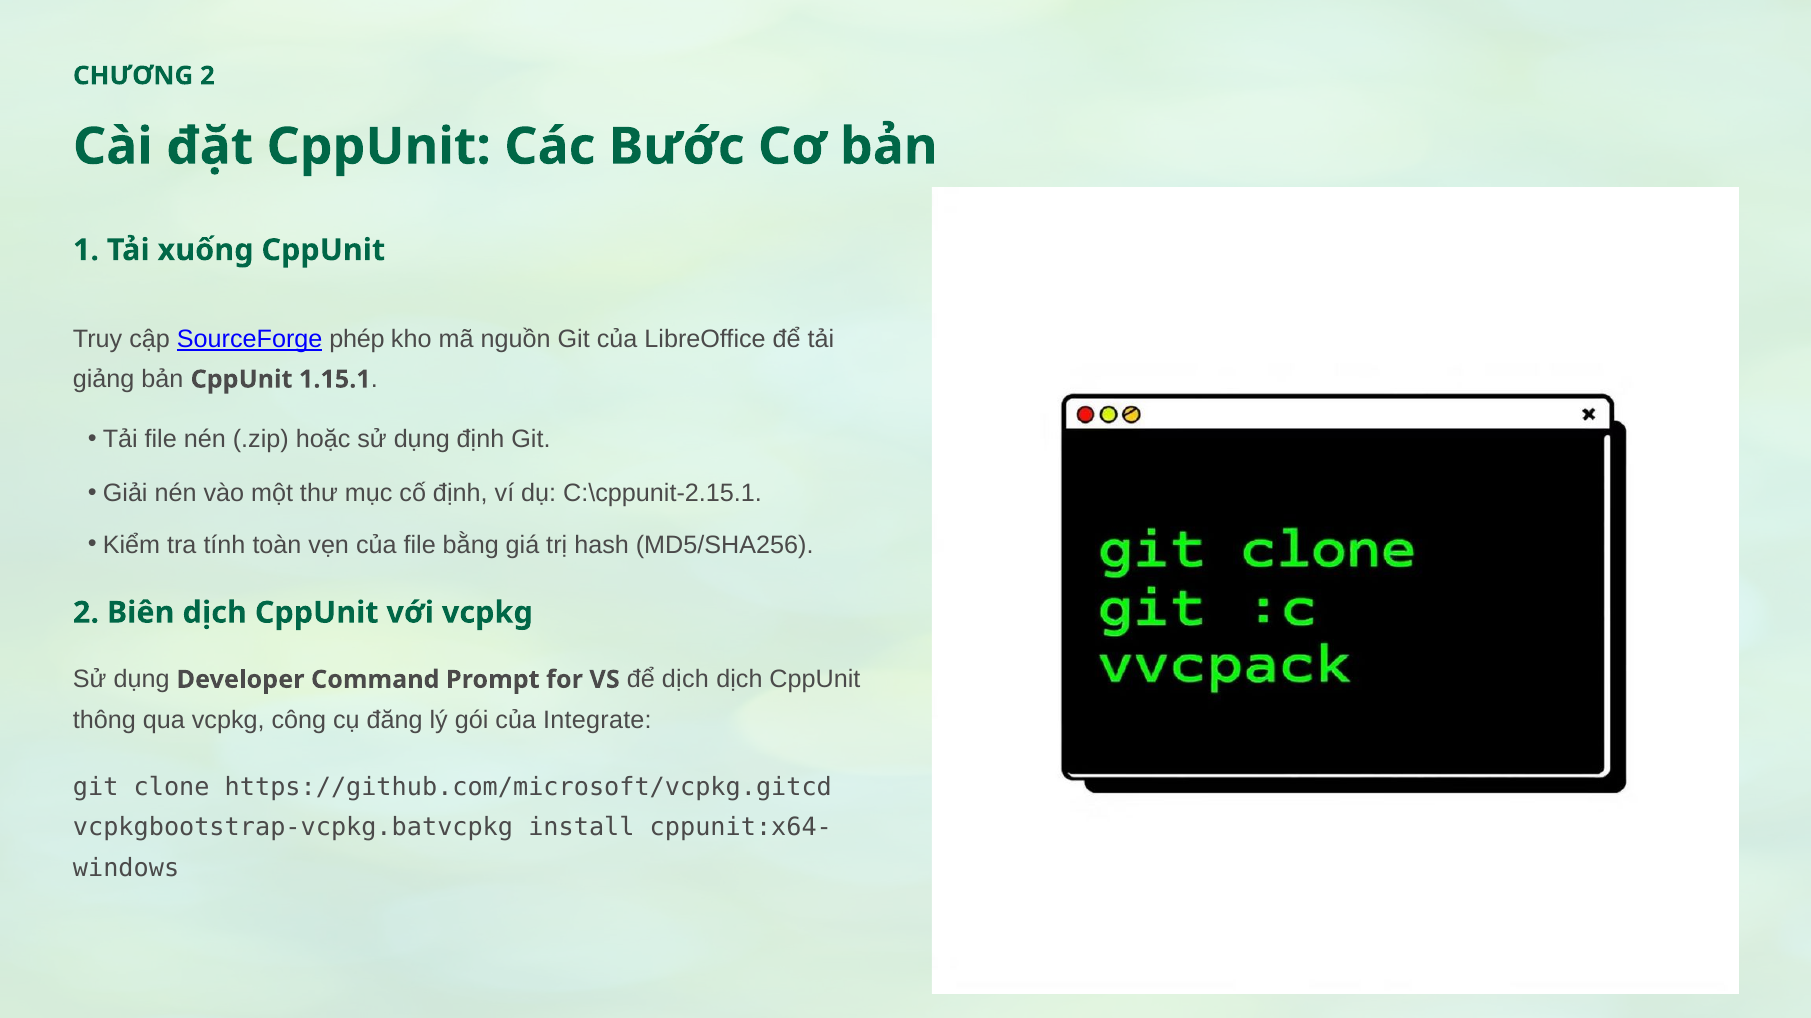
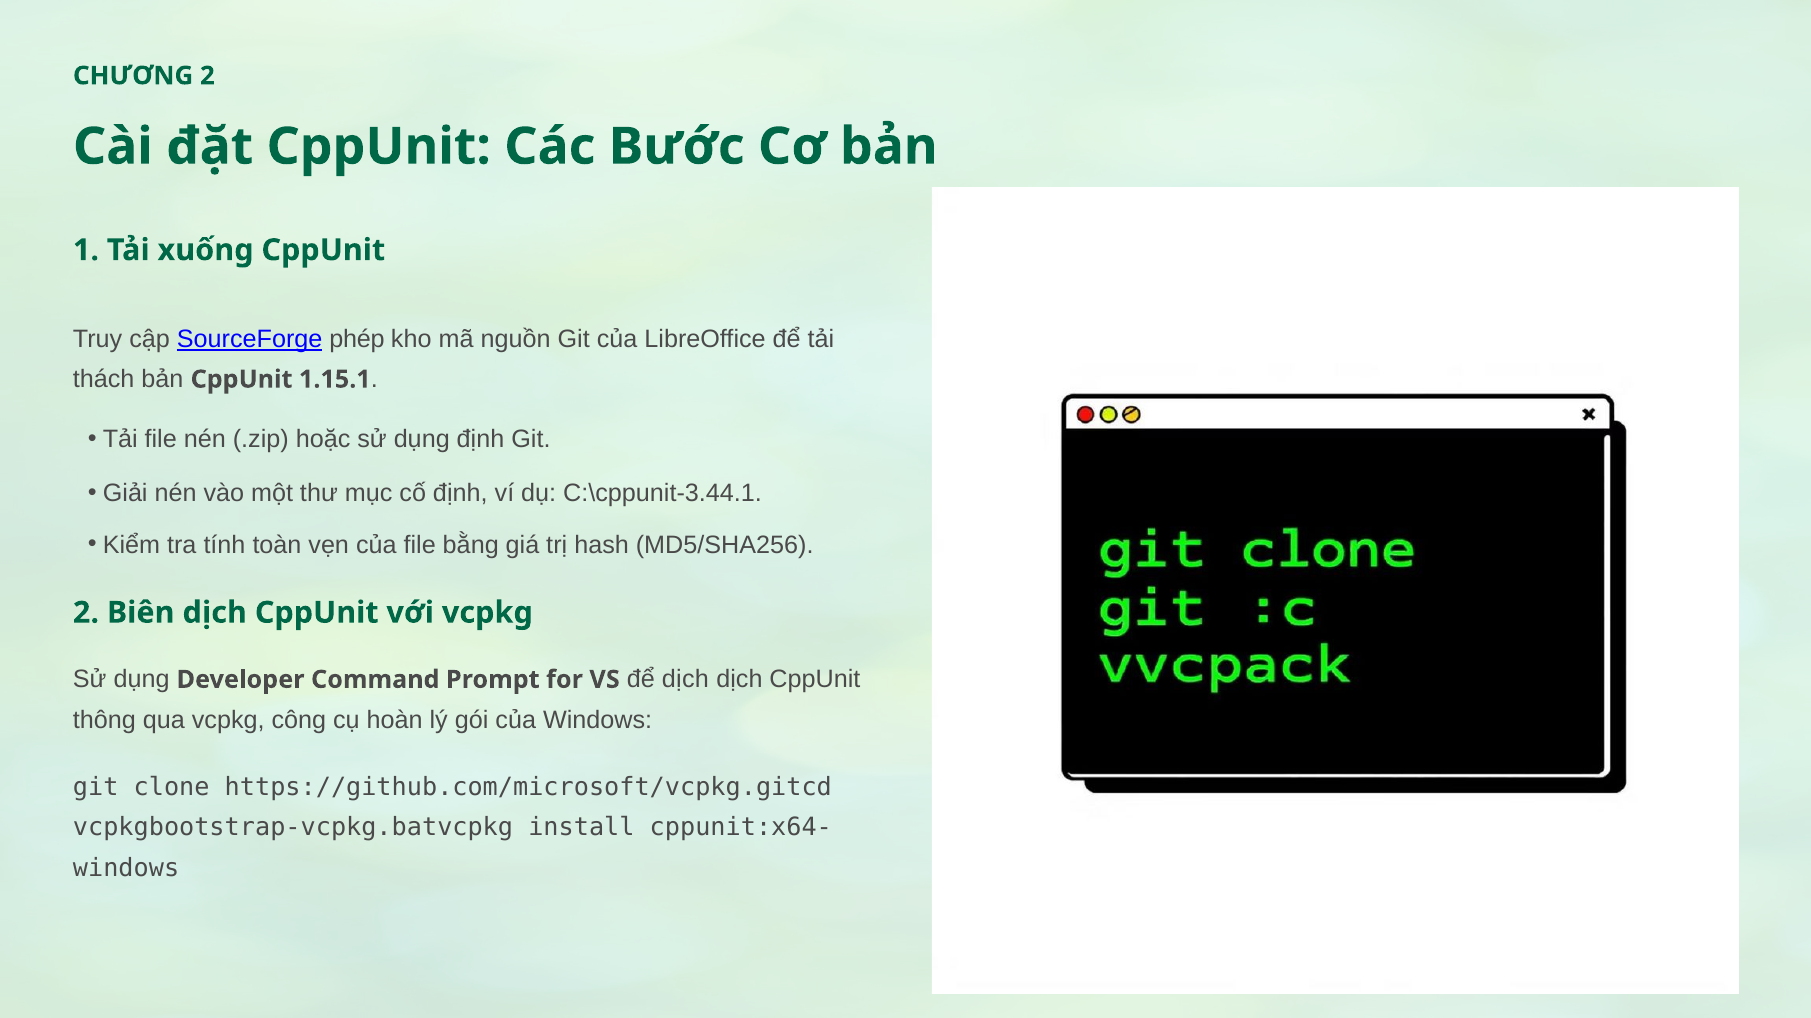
giảng: giảng -> thách (104, 380)
C:\cppunit-2.15.1: C:\cppunit-2.15.1 -> C:\cppunit-3.44.1 (663, 494)
đăng: đăng -> hoàn (395, 721)
của Integrate: Integrate -> Windows (598, 721)
